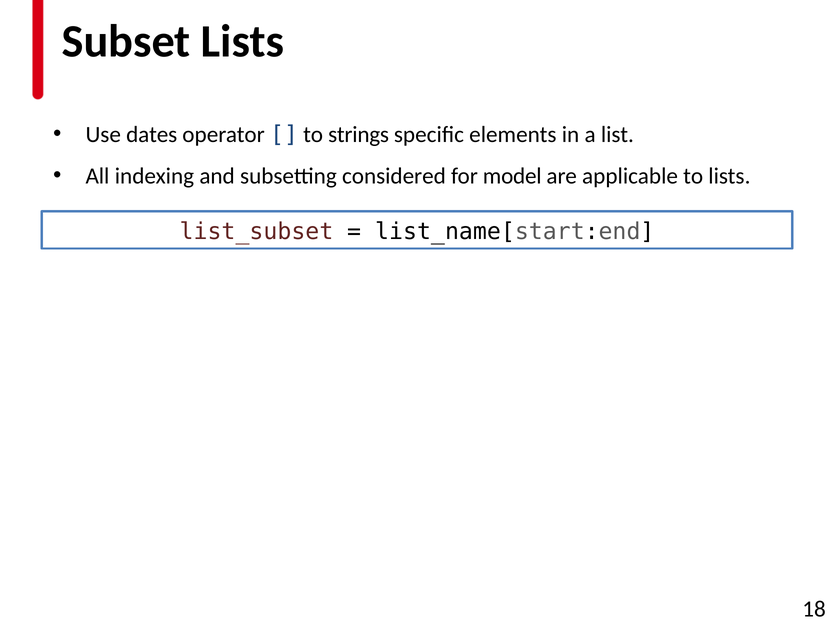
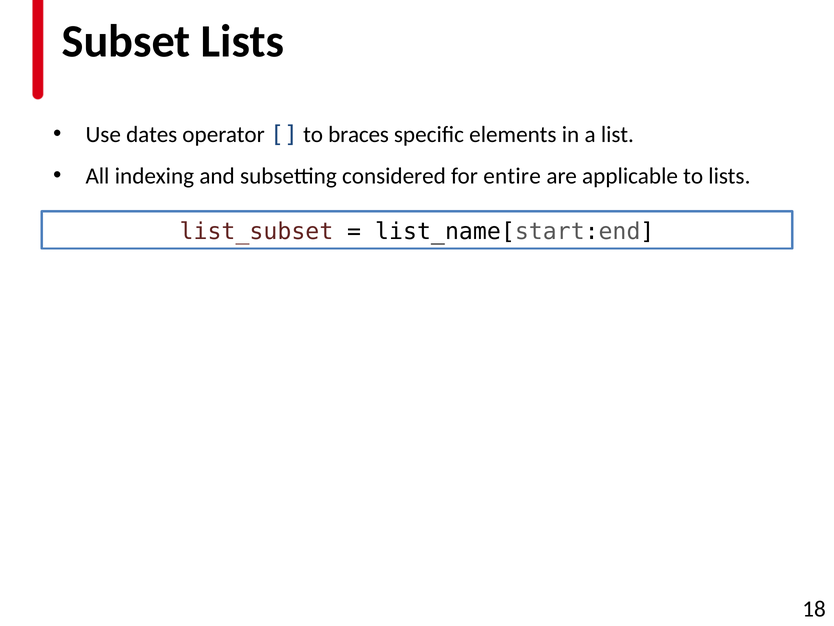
strings: strings -> braces (359, 134)
model: model -> entire (512, 176)
